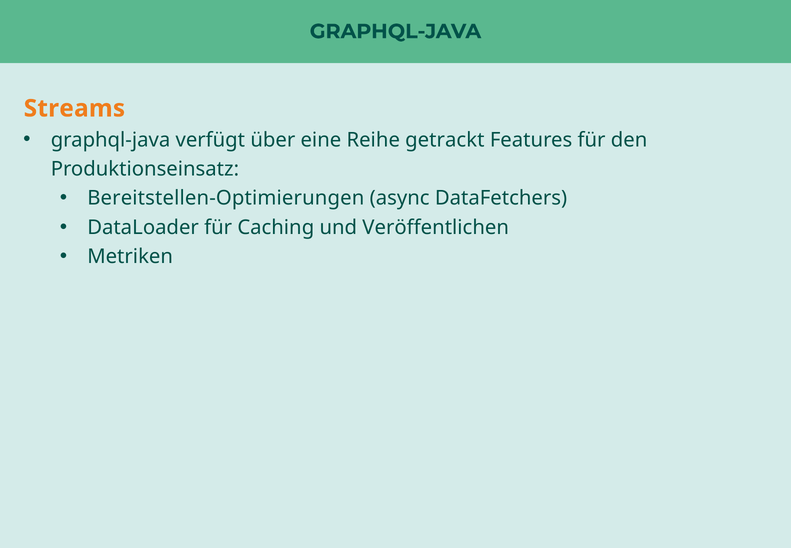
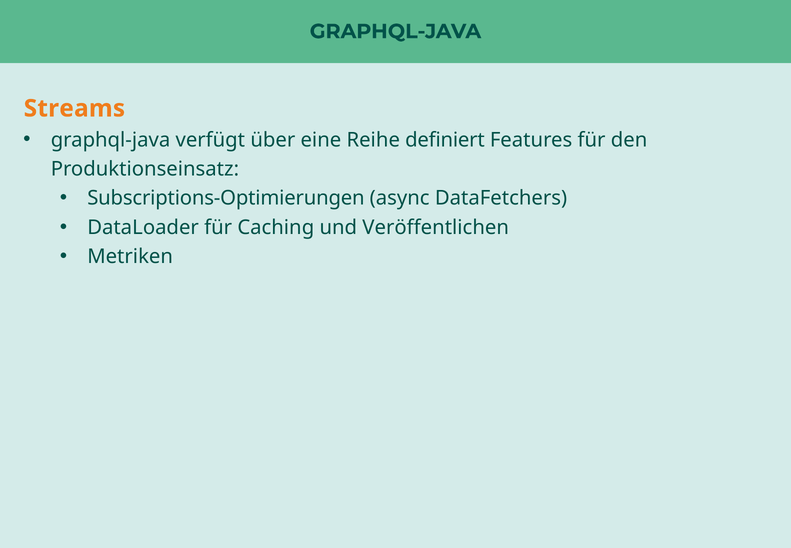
getrackt: getrackt -> definiert (445, 140)
Bereitstellen-Optimierungen: Bereitstellen-Optimierungen -> Subscriptions-Optimierungen (226, 198)
